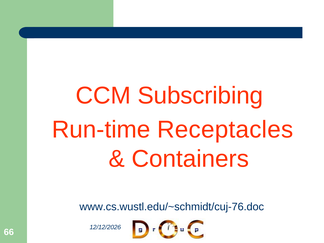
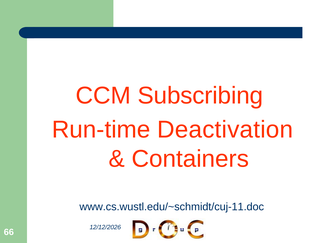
Receptacles: Receptacles -> Deactivation (225, 130)
www.cs.wustl.edu/~schmidt/cuj-76.doc: www.cs.wustl.edu/~schmidt/cuj-76.doc -> www.cs.wustl.edu/~schmidt/cuj-11.doc (172, 207)
